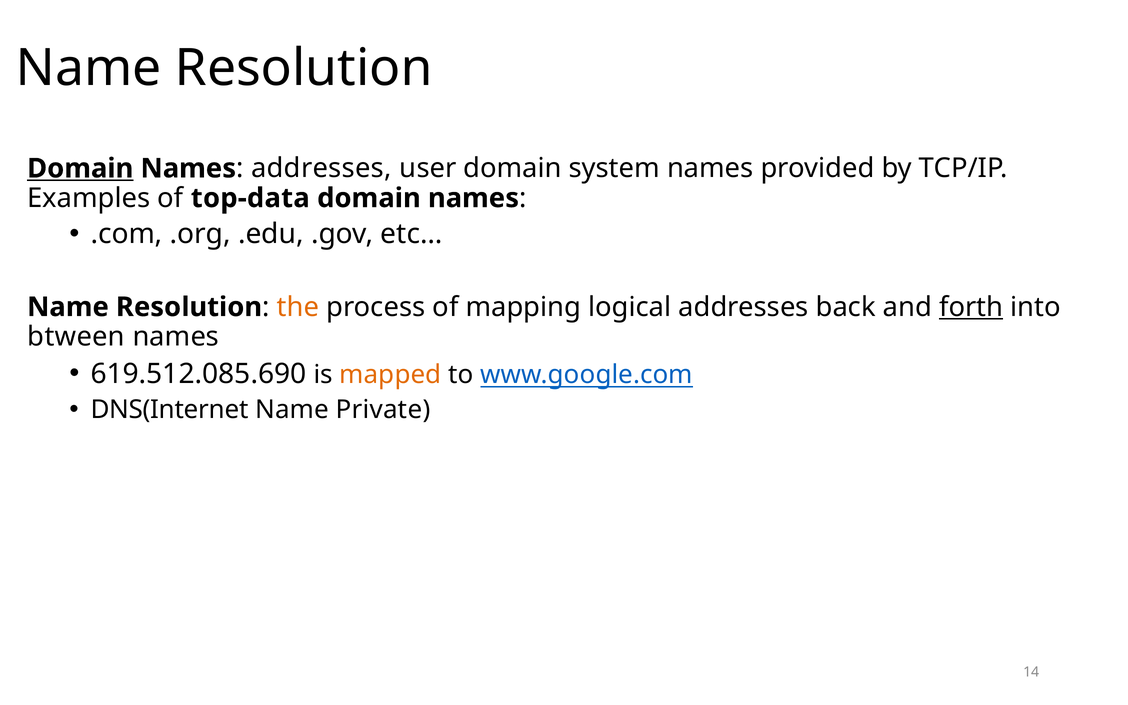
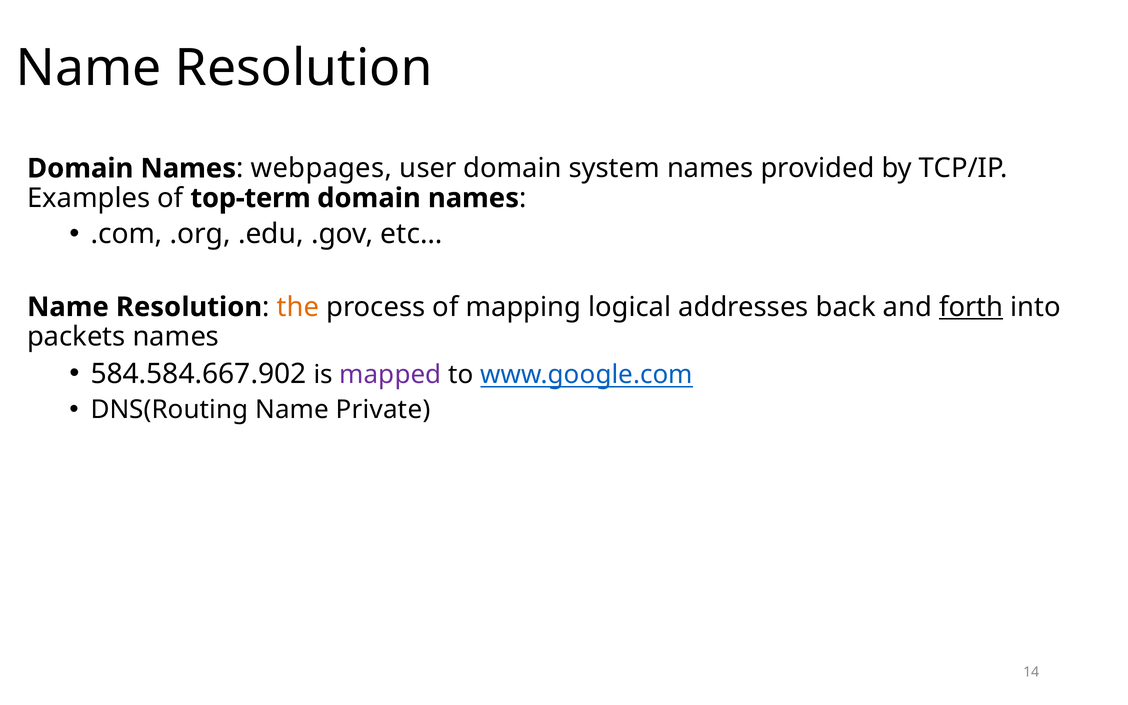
Domain underline: present -> none (80, 168)
Names addresses: addresses -> webpages (321, 168)
top-data: top-data -> top-term (251, 198)
btween: btween -> packets (76, 337)
619.512.085.690: 619.512.085.690 -> 584.584.667.902 (198, 374)
mapped colour: orange -> purple (390, 375)
DNS(Internet: DNS(Internet -> DNS(Routing (169, 410)
